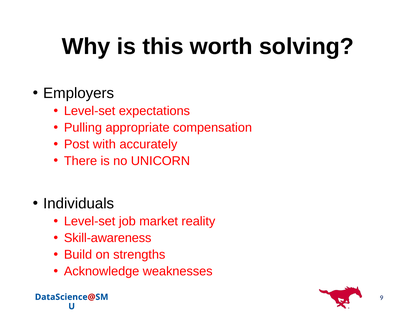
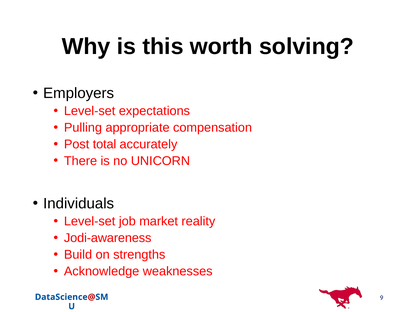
with: with -> total (105, 144)
Skill-awareness: Skill-awareness -> Jodi-awareness (108, 238)
